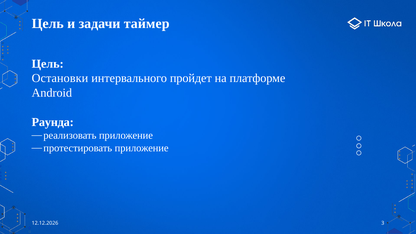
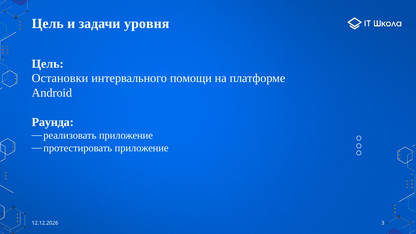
таймер: таймер -> уровня (147, 24)
пройдет: пройдет -> помощи (191, 78)
